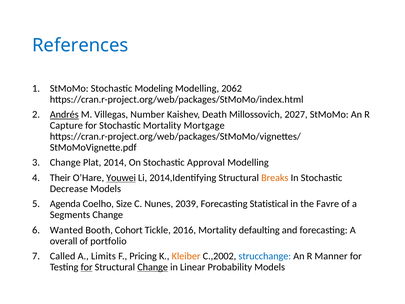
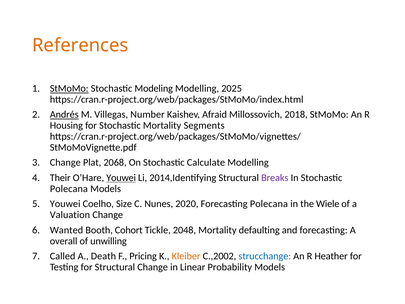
References colour: blue -> orange (80, 45)
StMoMo underline: none -> present (69, 88)
2062: 2062 -> 2025 (232, 88)
Death: Death -> Afraid (215, 115)
2027: 2027 -> 2018 (296, 115)
Capture: Capture -> Housing (66, 125)
Mortgage: Mortgage -> Segments (204, 125)
2014: 2014 -> 2068 (115, 163)
Approval: Approval -> Calculate (206, 163)
Breaks colour: orange -> purple (275, 178)
Decrease: Decrease -> Polecana (69, 189)
Agenda: Agenda -> Youwei (65, 204)
2039: 2039 -> 2020 (187, 204)
Forecasting Statistical: Statistical -> Polecana (269, 204)
Favre: Favre -> Wiele (328, 204)
Segments: Segments -> Valuation (70, 215)
2016: 2016 -> 2048 (184, 230)
portfolio: portfolio -> unwilling (109, 241)
Limits: Limits -> Death (103, 256)
Manner: Manner -> Heather (331, 256)
for underline: present -> none (87, 267)
Change underline: present -> none (153, 267)
